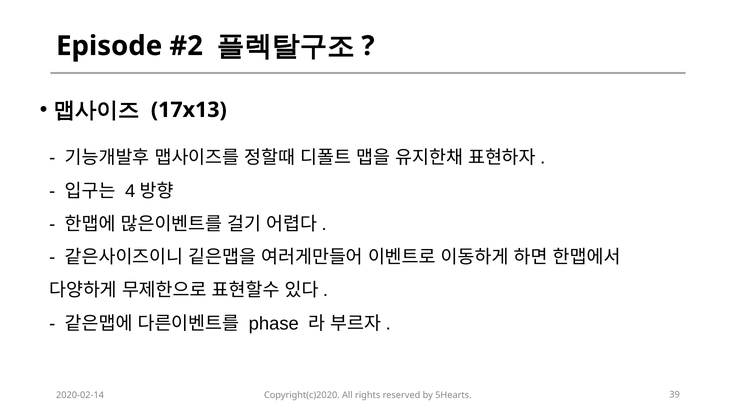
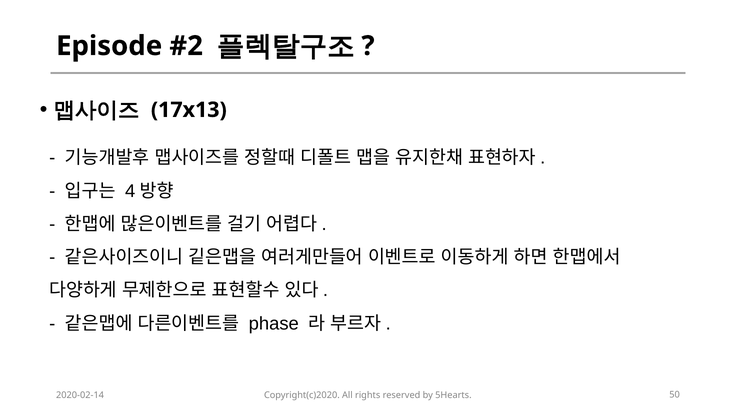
39: 39 -> 50 (675, 395)
